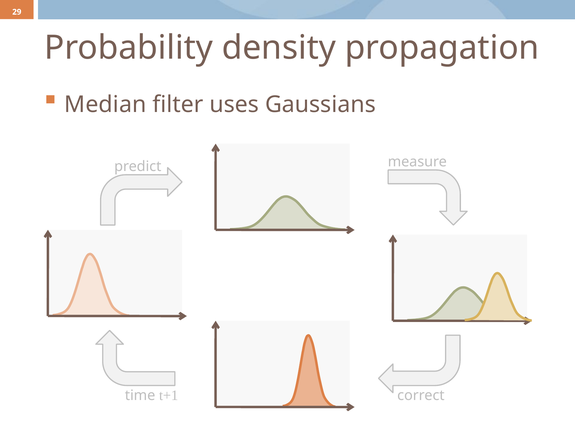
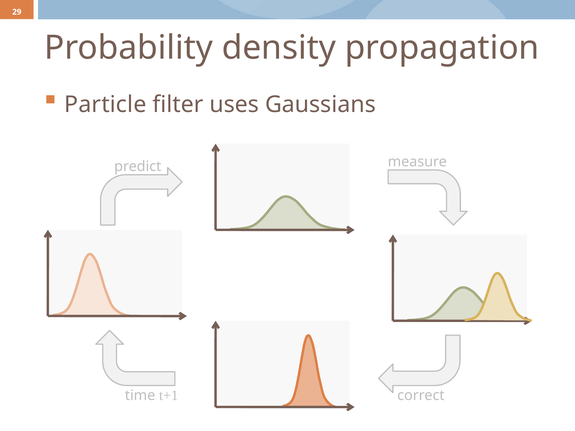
Median: Median -> Particle (105, 105)
